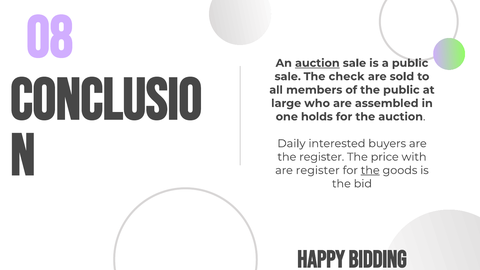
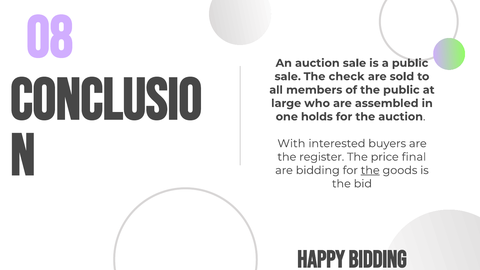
auction underline: present -> none (317, 63)
Daily: Daily -> With (291, 144)
with: with -> final (414, 157)
are register: register -> bidding (318, 170)
